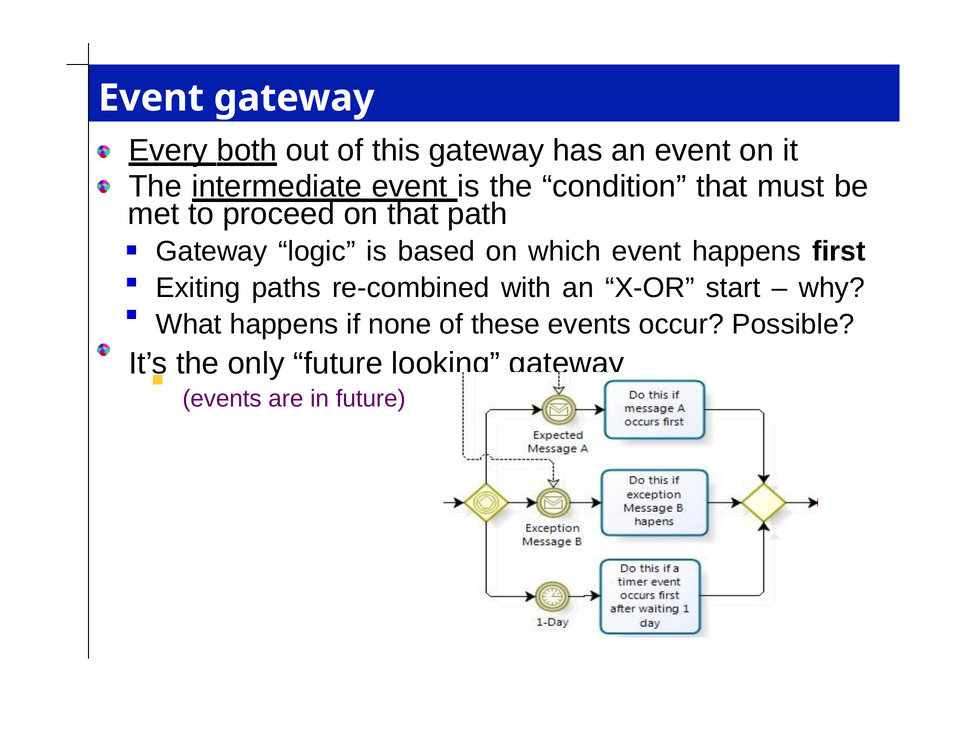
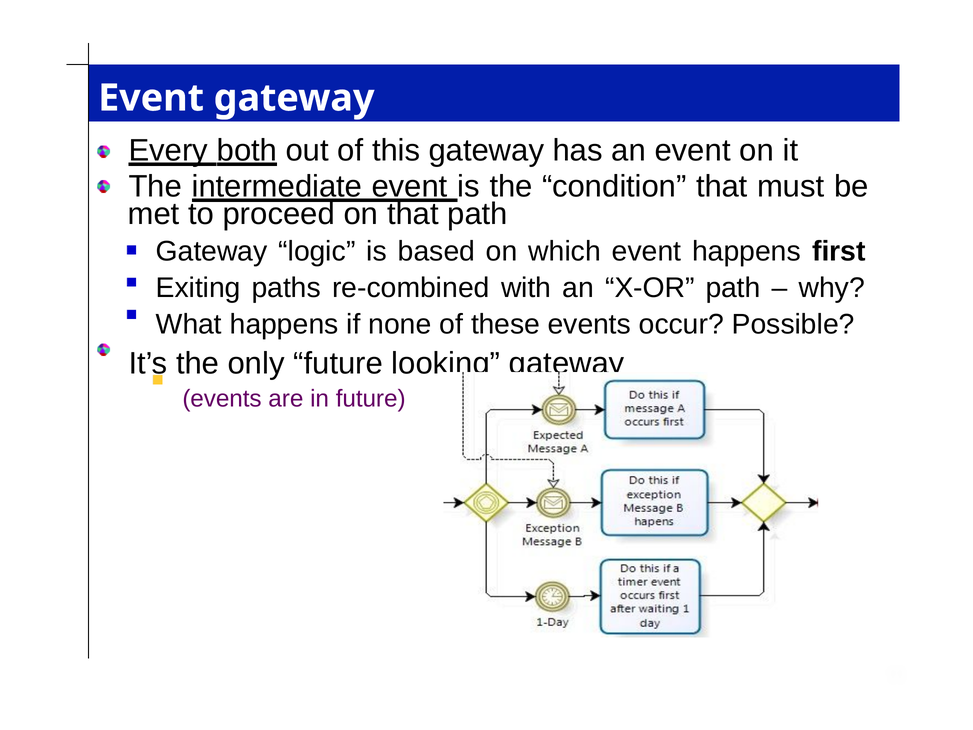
X-OR start: start -> path (733, 288)
